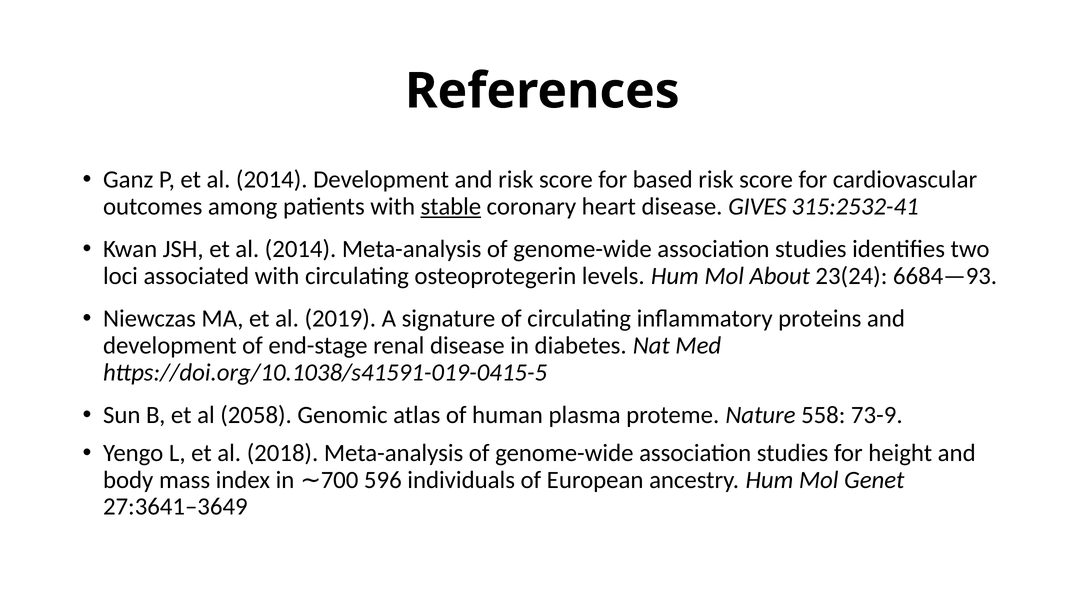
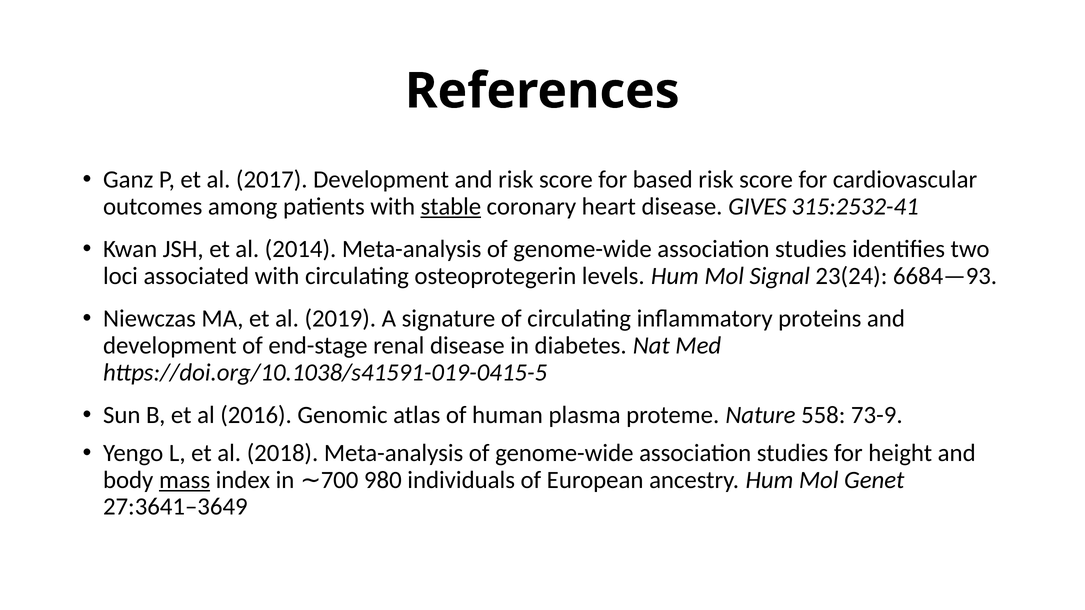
P et al 2014: 2014 -> 2017 (272, 180)
About: About -> Signal (780, 276)
2058: 2058 -> 2016 (256, 415)
mass underline: none -> present (185, 480)
596: 596 -> 980 (383, 480)
